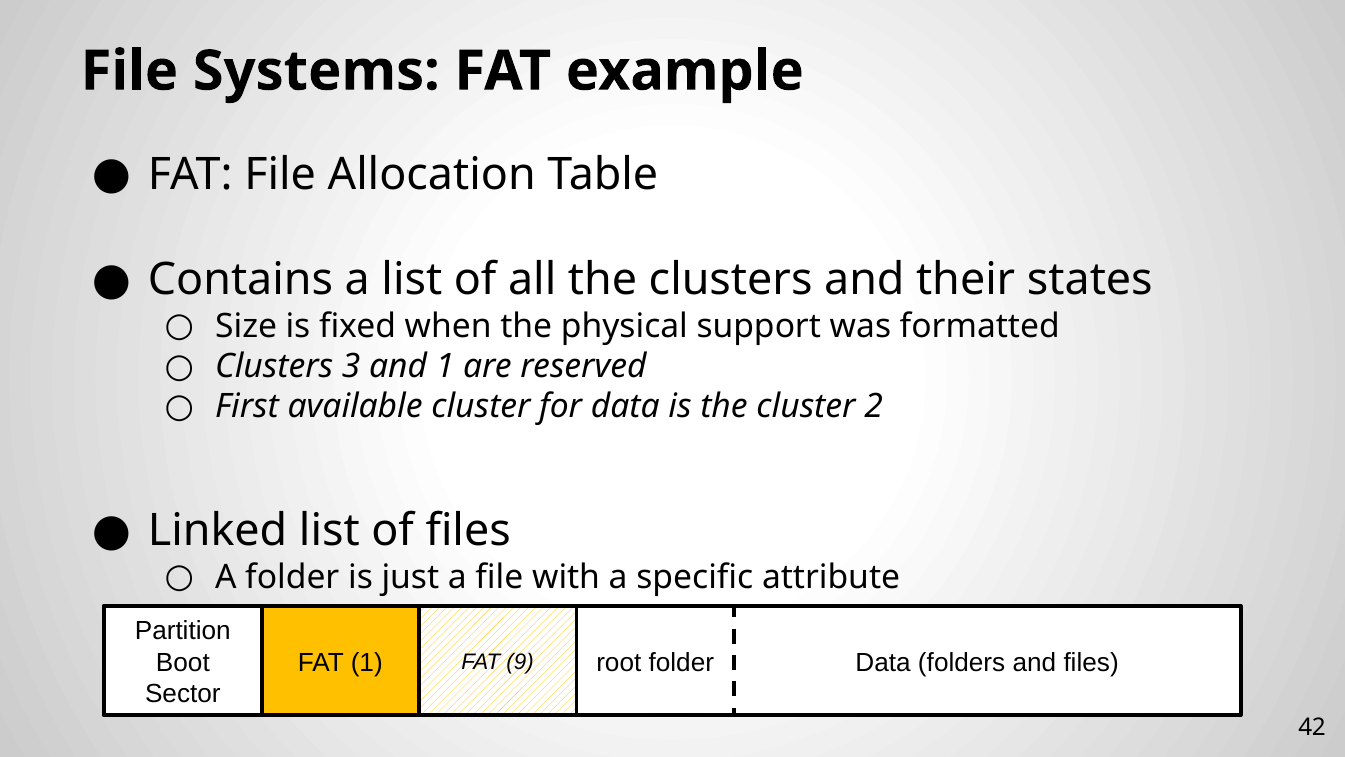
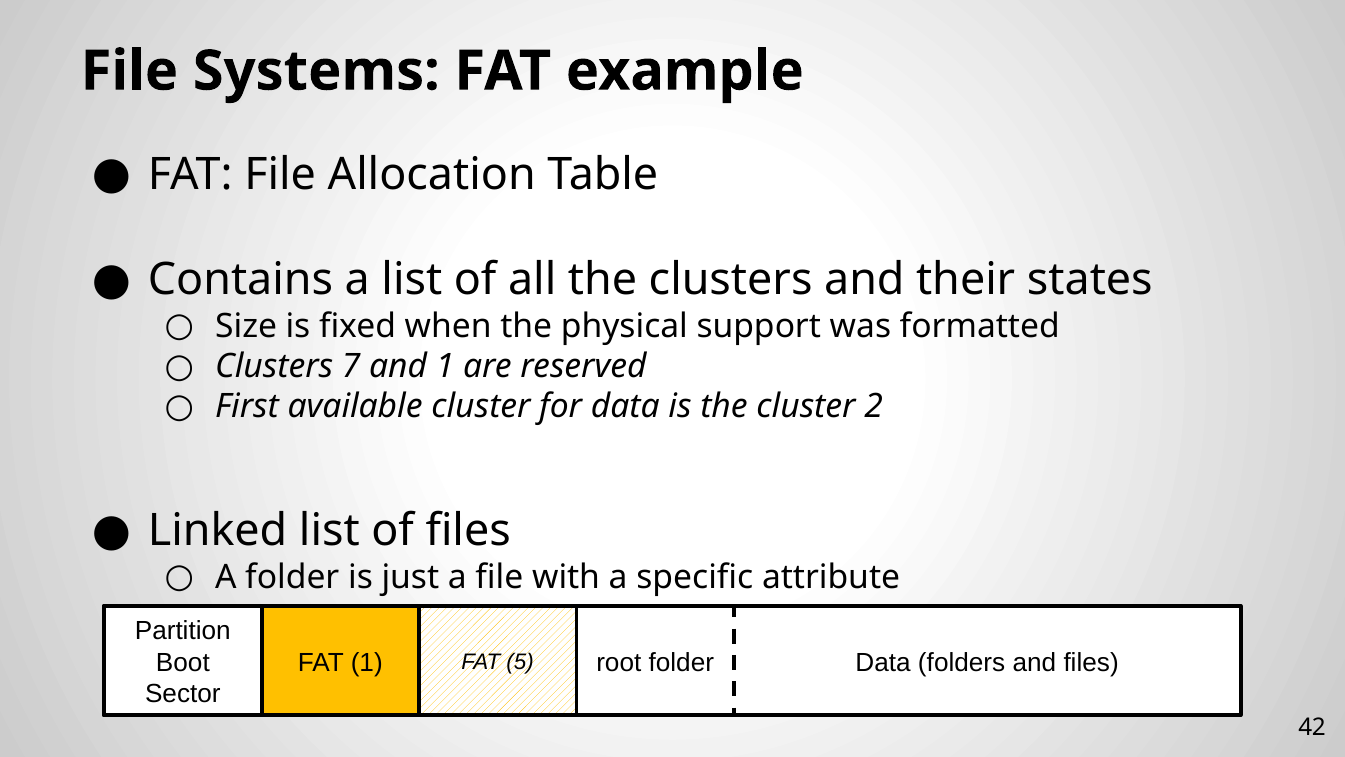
3: 3 -> 7 (351, 366)
9: 9 -> 5 (520, 662)
